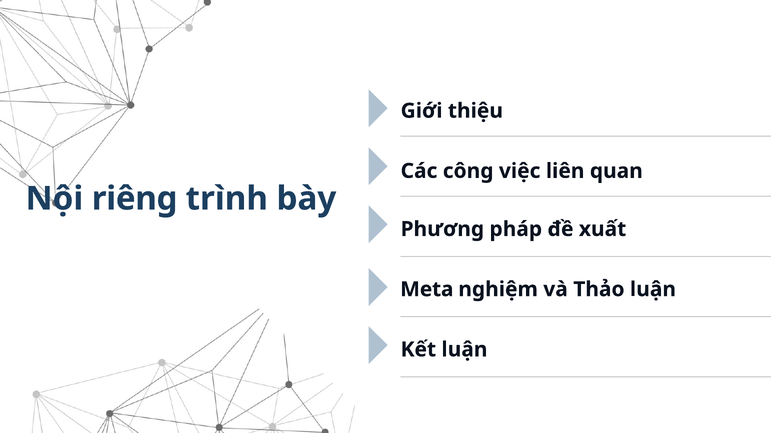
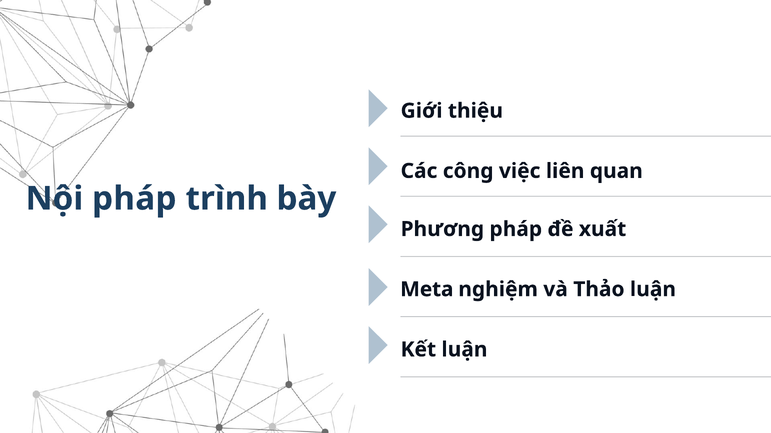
Nội riêng: riêng -> pháp (134, 199)
